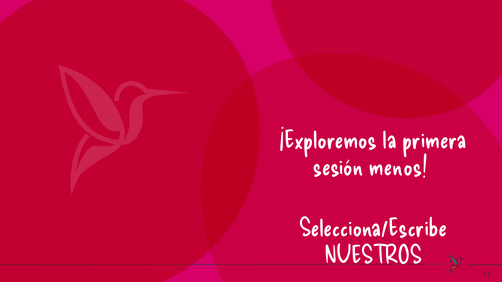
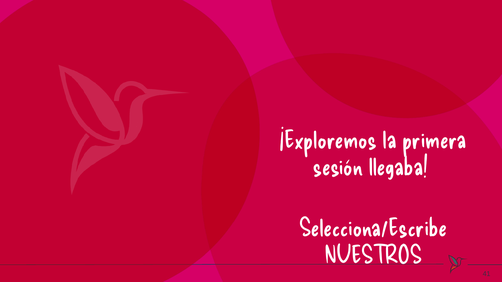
menos: menos -> llegaba (398, 167)
